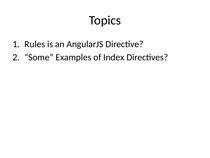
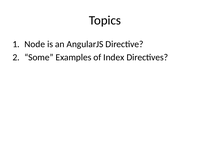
Rules: Rules -> Node (35, 44)
